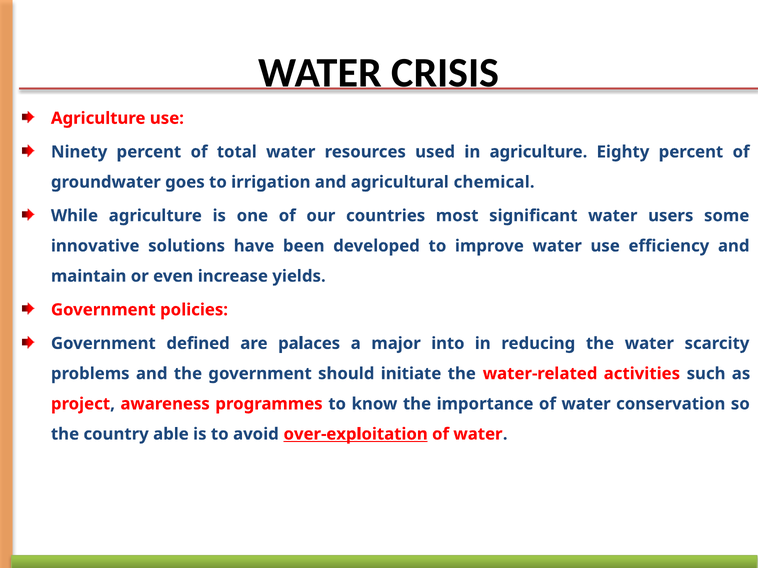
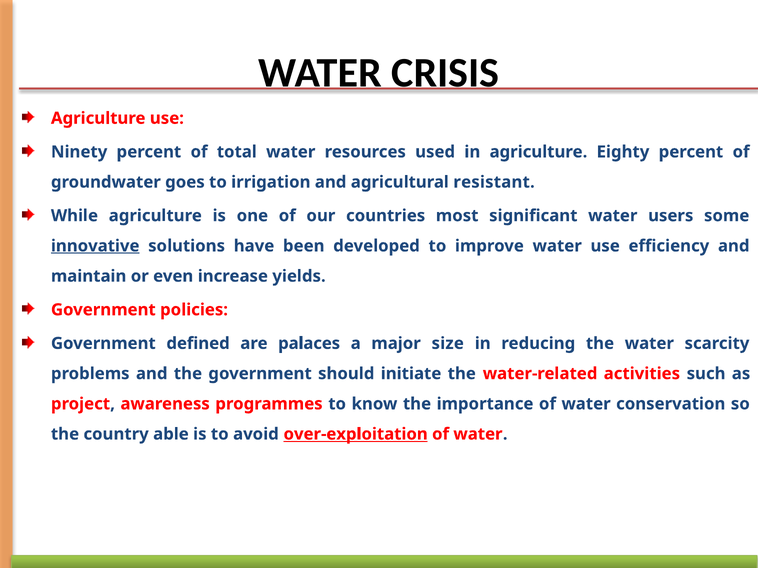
chemical: chemical -> resistant (494, 182)
innovative underline: none -> present (95, 246)
into: into -> size (448, 344)
